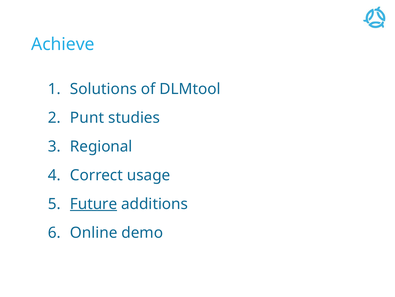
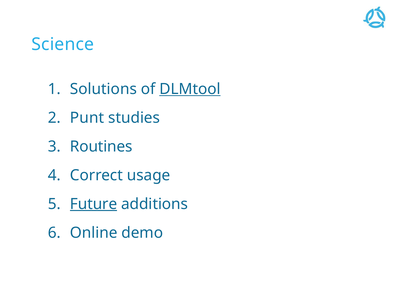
Achieve: Achieve -> Science (63, 44)
DLMtool underline: none -> present (190, 89)
Regional: Regional -> Routines (101, 146)
